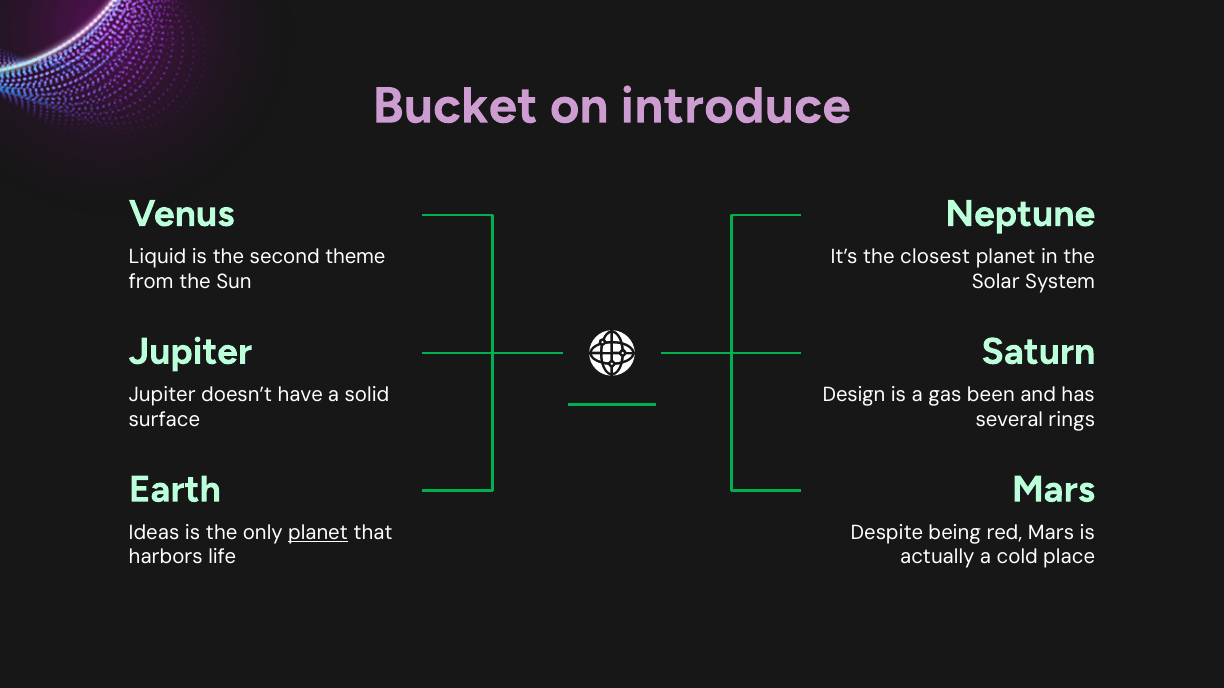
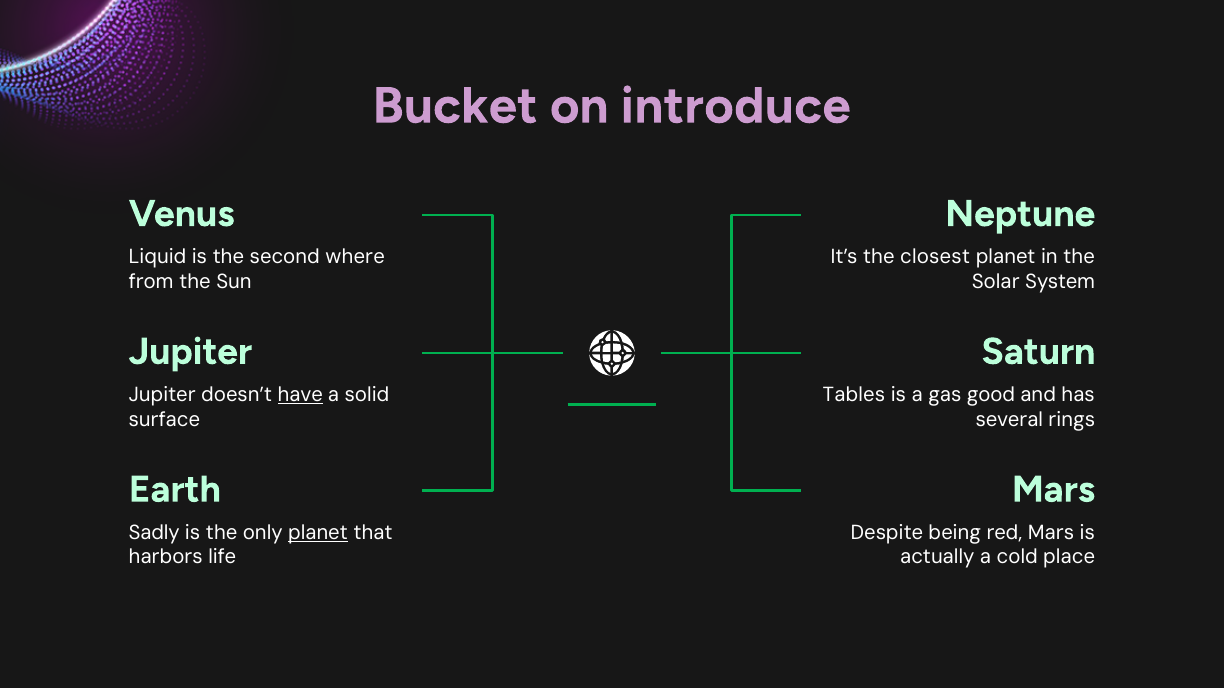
theme: theme -> where (355, 257)
have underline: none -> present (300, 395)
Design: Design -> Tables (854, 395)
been: been -> good (991, 395)
Ideas: Ideas -> Sadly (154, 533)
